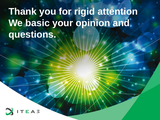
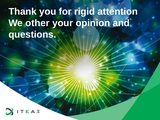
basic: basic -> other (37, 23)
